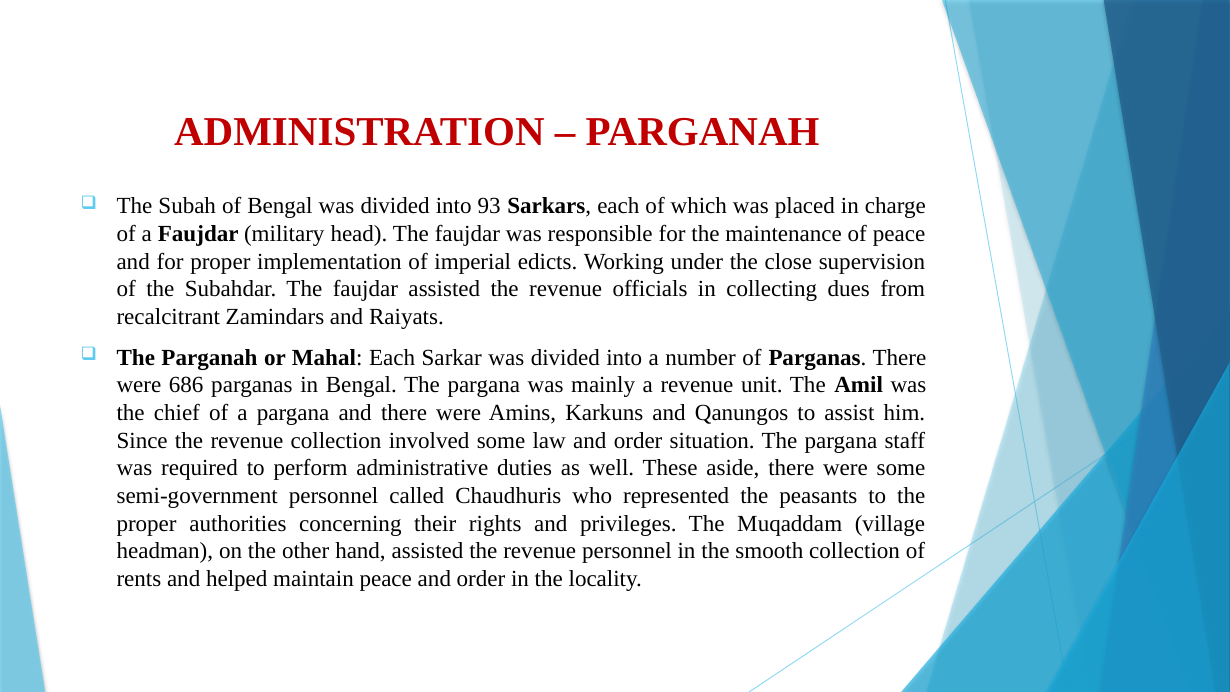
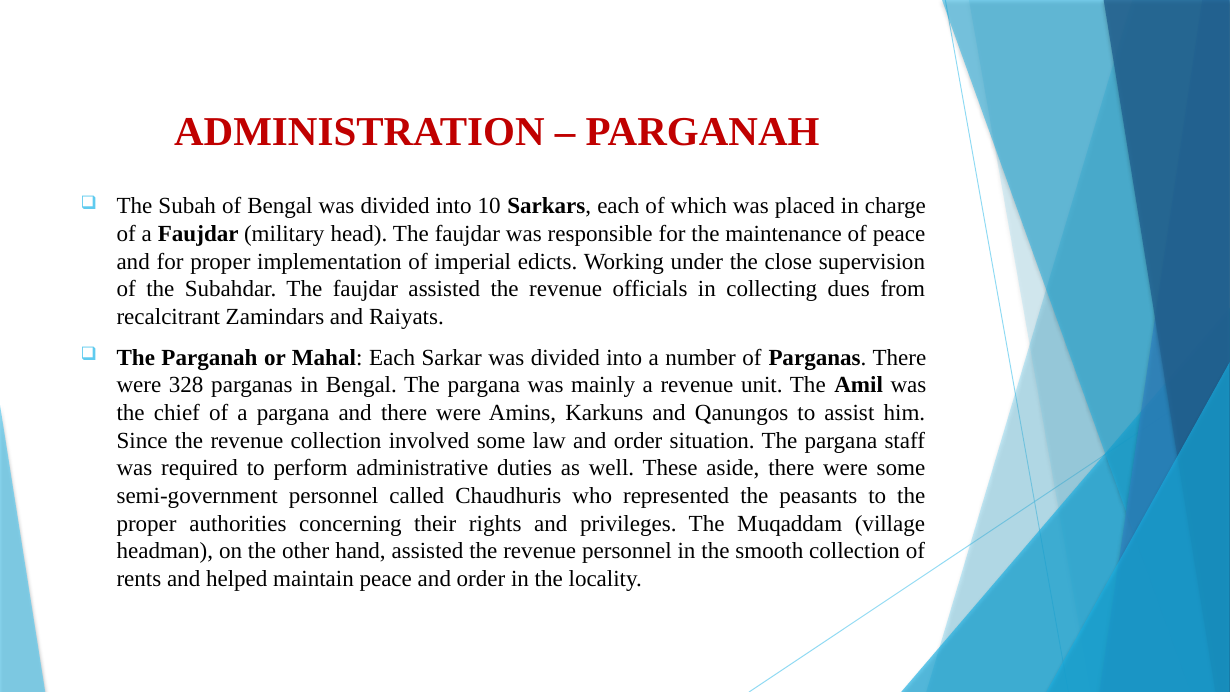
93: 93 -> 10 (489, 206)
686: 686 -> 328 (186, 385)
